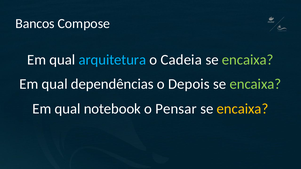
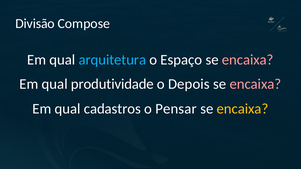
Bancos: Bancos -> Divisão (35, 24)
Cadeia: Cadeia -> Espaço (181, 60)
encaixa colour: light green -> pink (248, 60)
dependências: dependências -> produtividade (112, 84)
encaixa colour: light green -> pink (255, 84)
notebook: notebook -> cadastros (112, 109)
